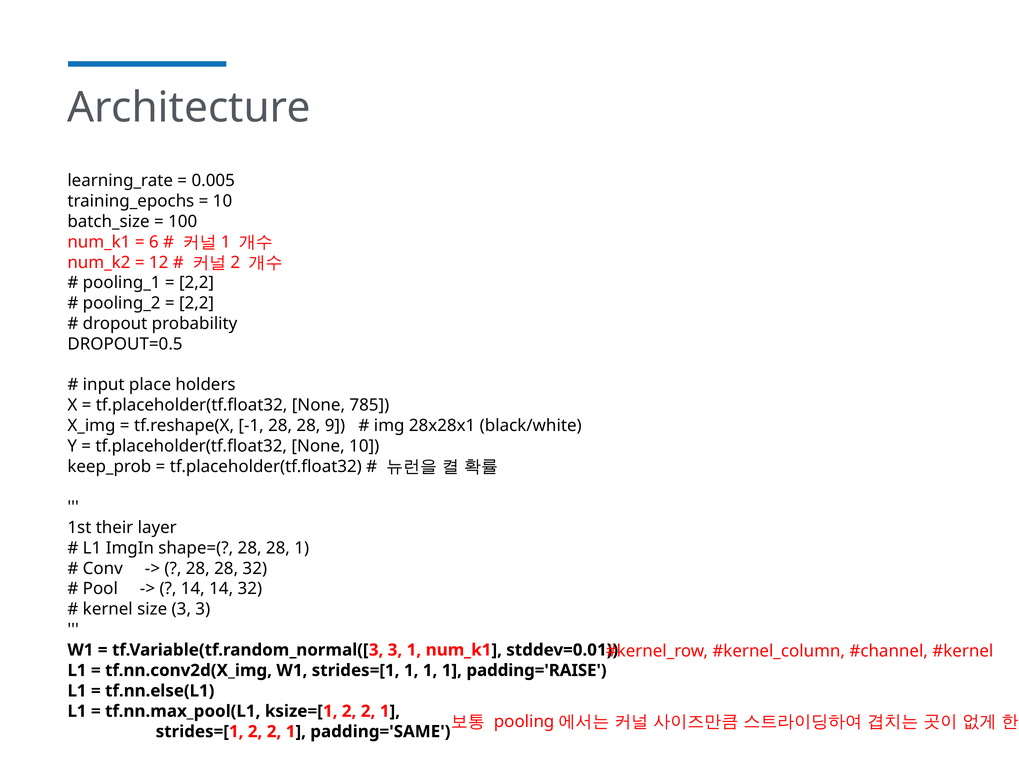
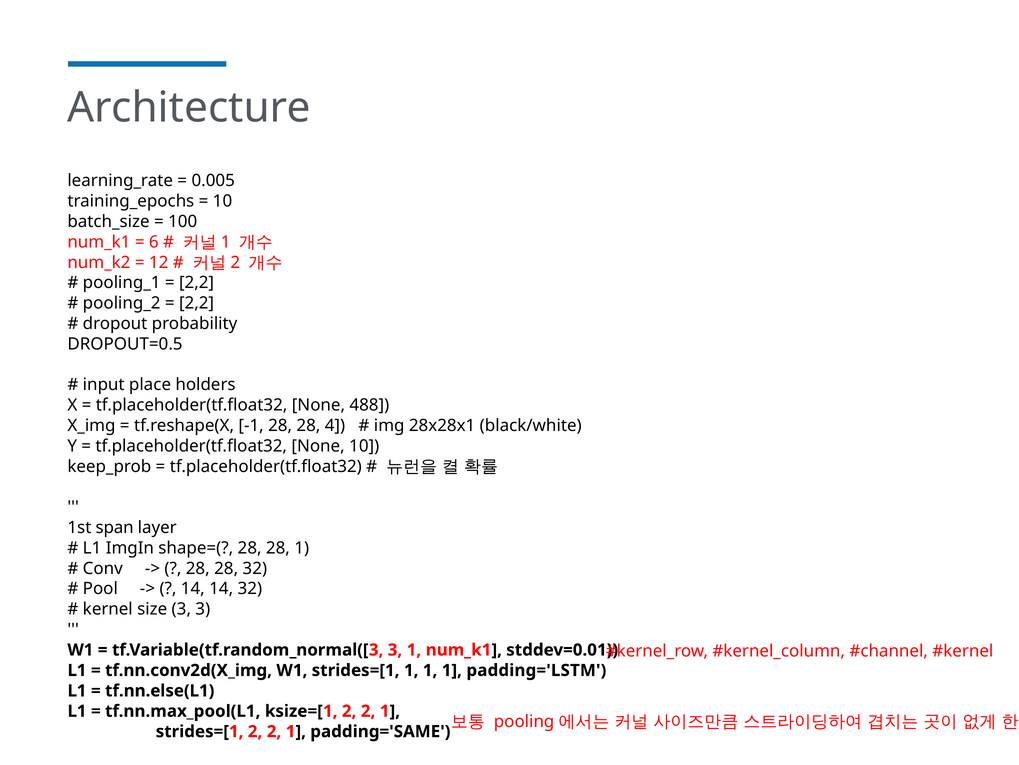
785: 785 -> 488 (369, 405)
9: 9 -> 4 (335, 425)
their: their -> span (115, 527)
padding='RAISE: padding='RAISE -> padding='LSTM (536, 670)
